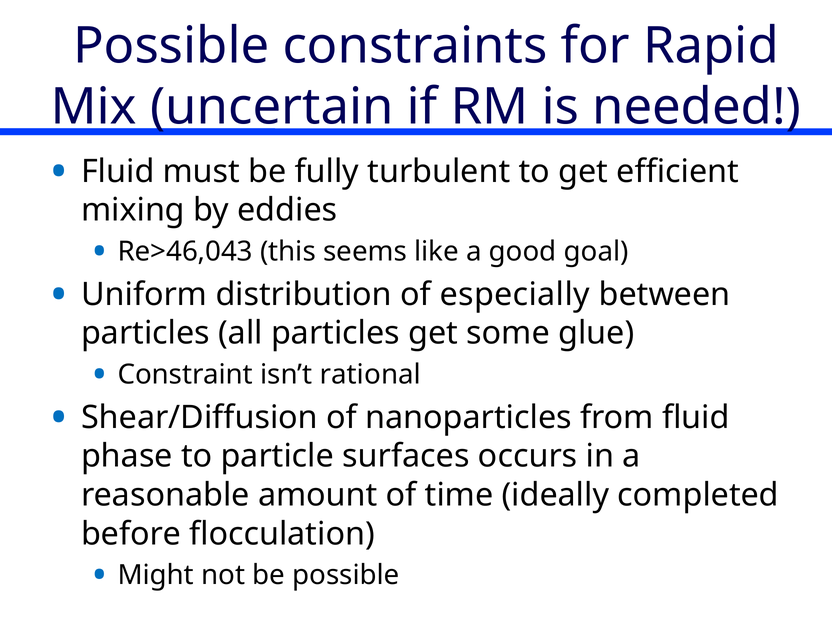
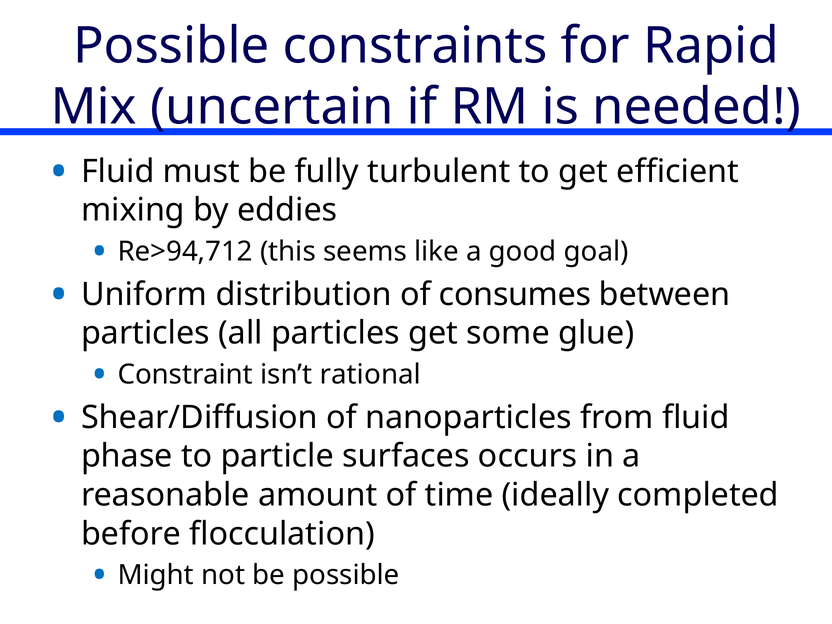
Re>46,043: Re>46,043 -> Re>94,712 (185, 252)
especially: especially -> consumes (515, 294)
